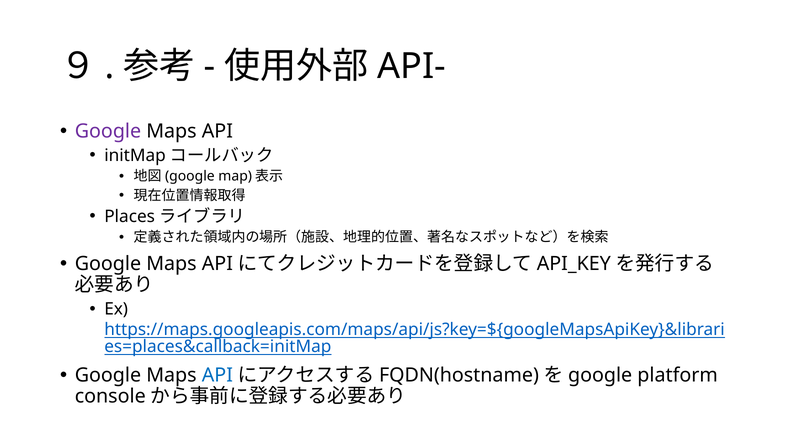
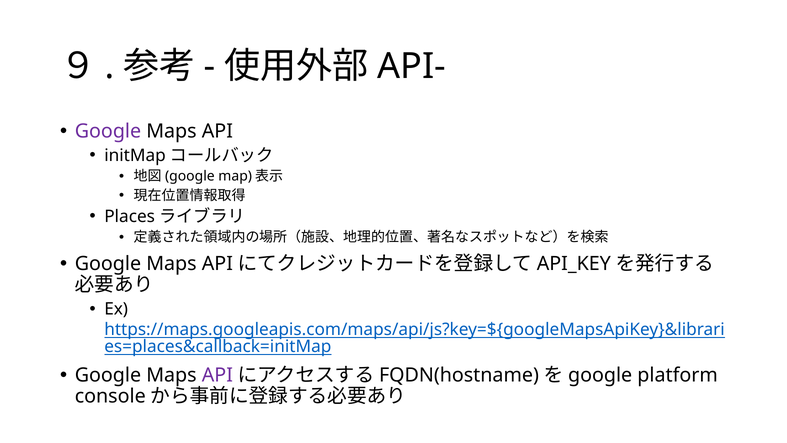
API colour: blue -> purple (217, 375)
